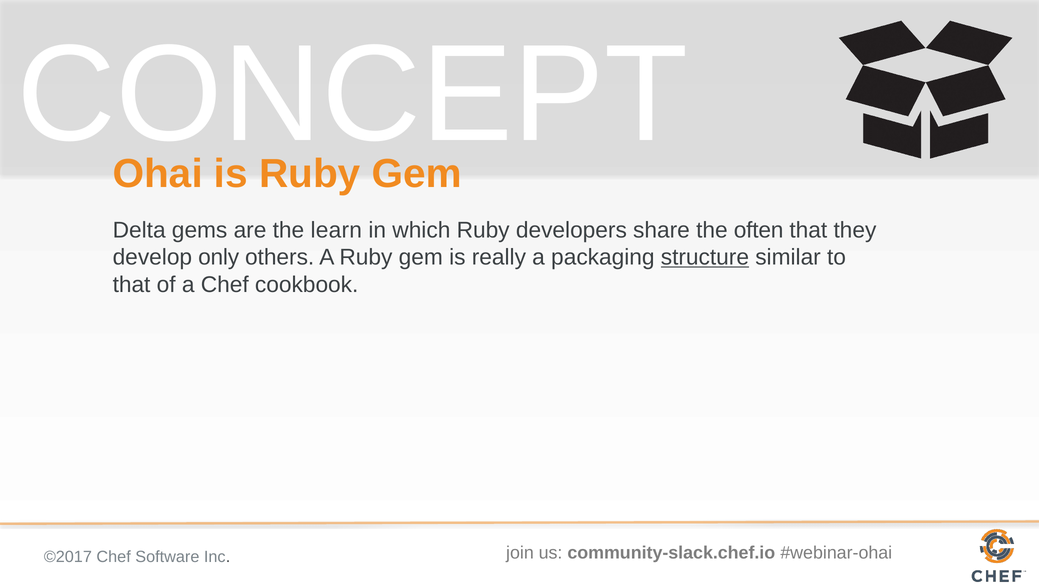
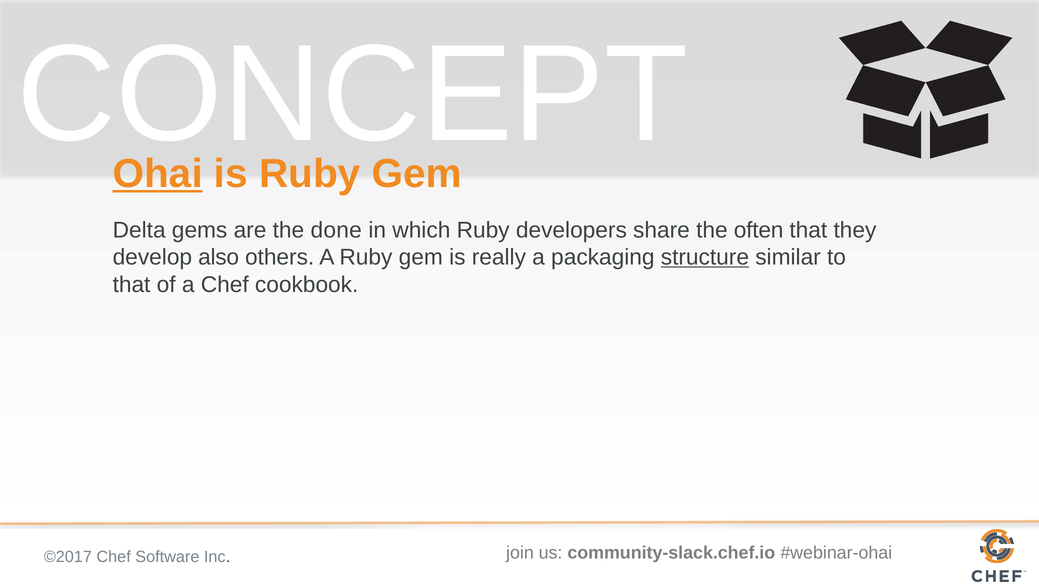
Ohai underline: none -> present (158, 174)
learn: learn -> done (336, 230)
only: only -> also (219, 257)
